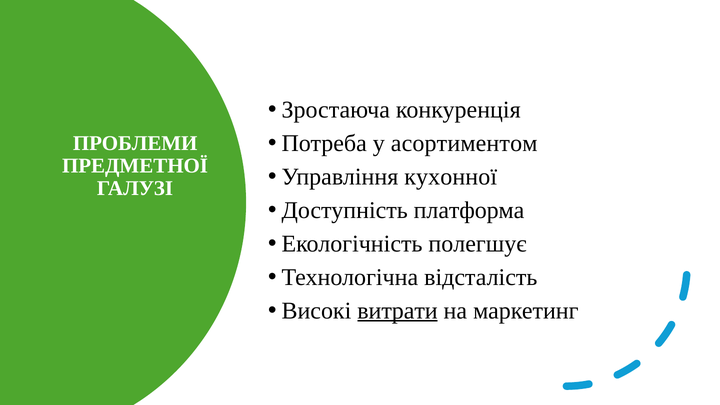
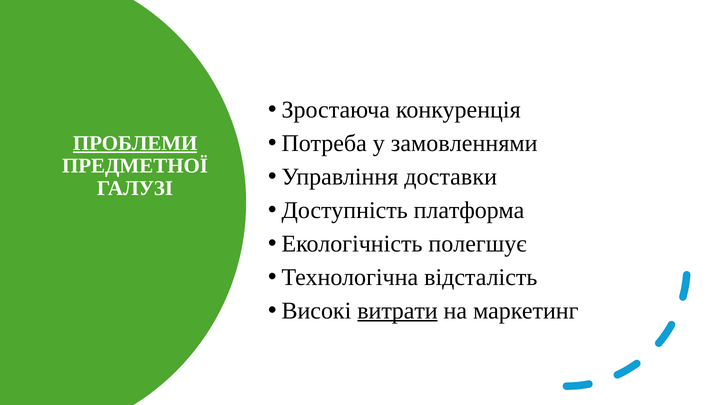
асортиментом: асортиментом -> замовленнями (464, 143)
ПРОБЛЕМИ underline: none -> present (135, 143)
кухонної: кухонної -> доставки (451, 177)
